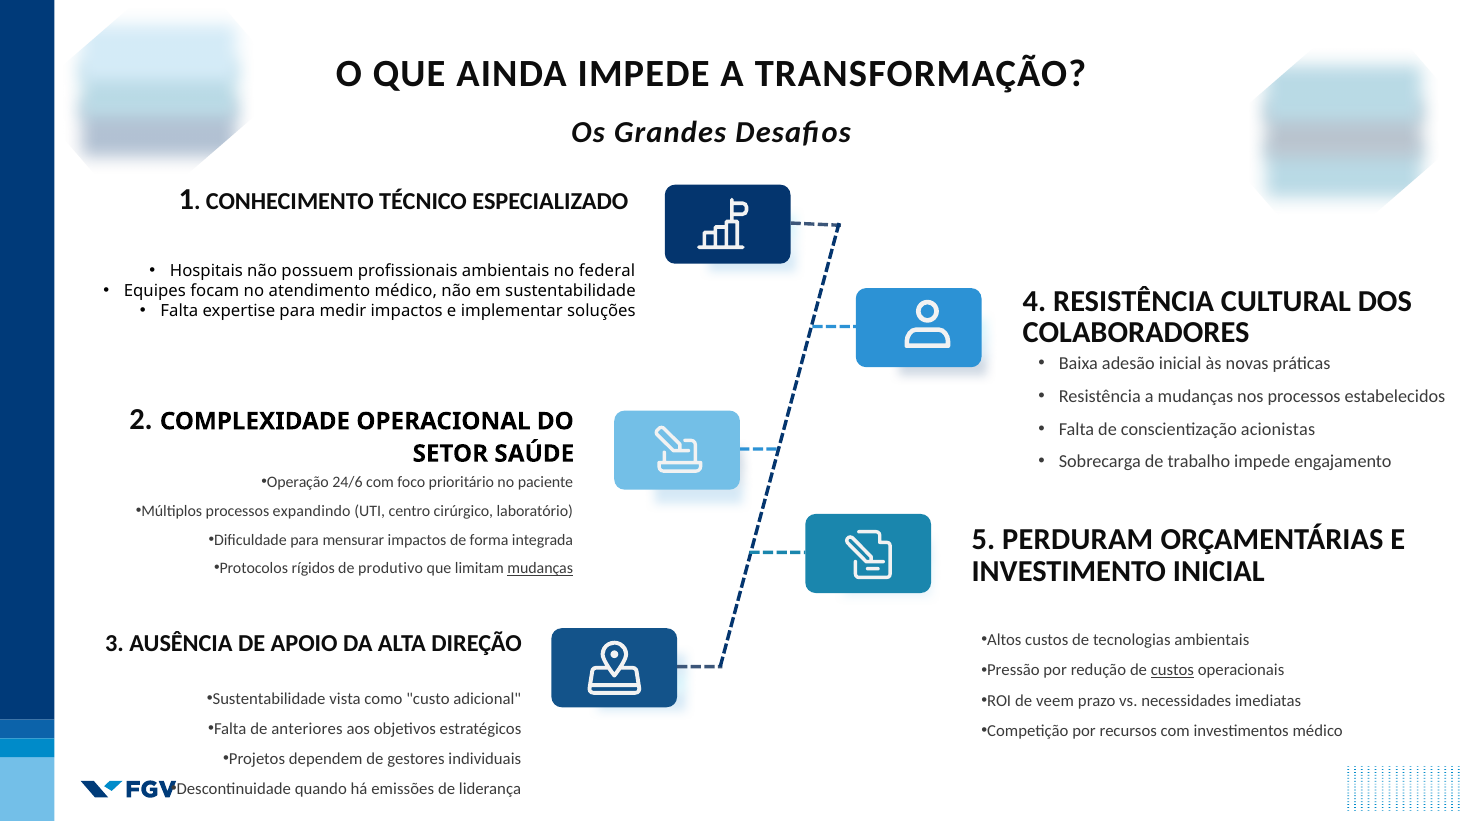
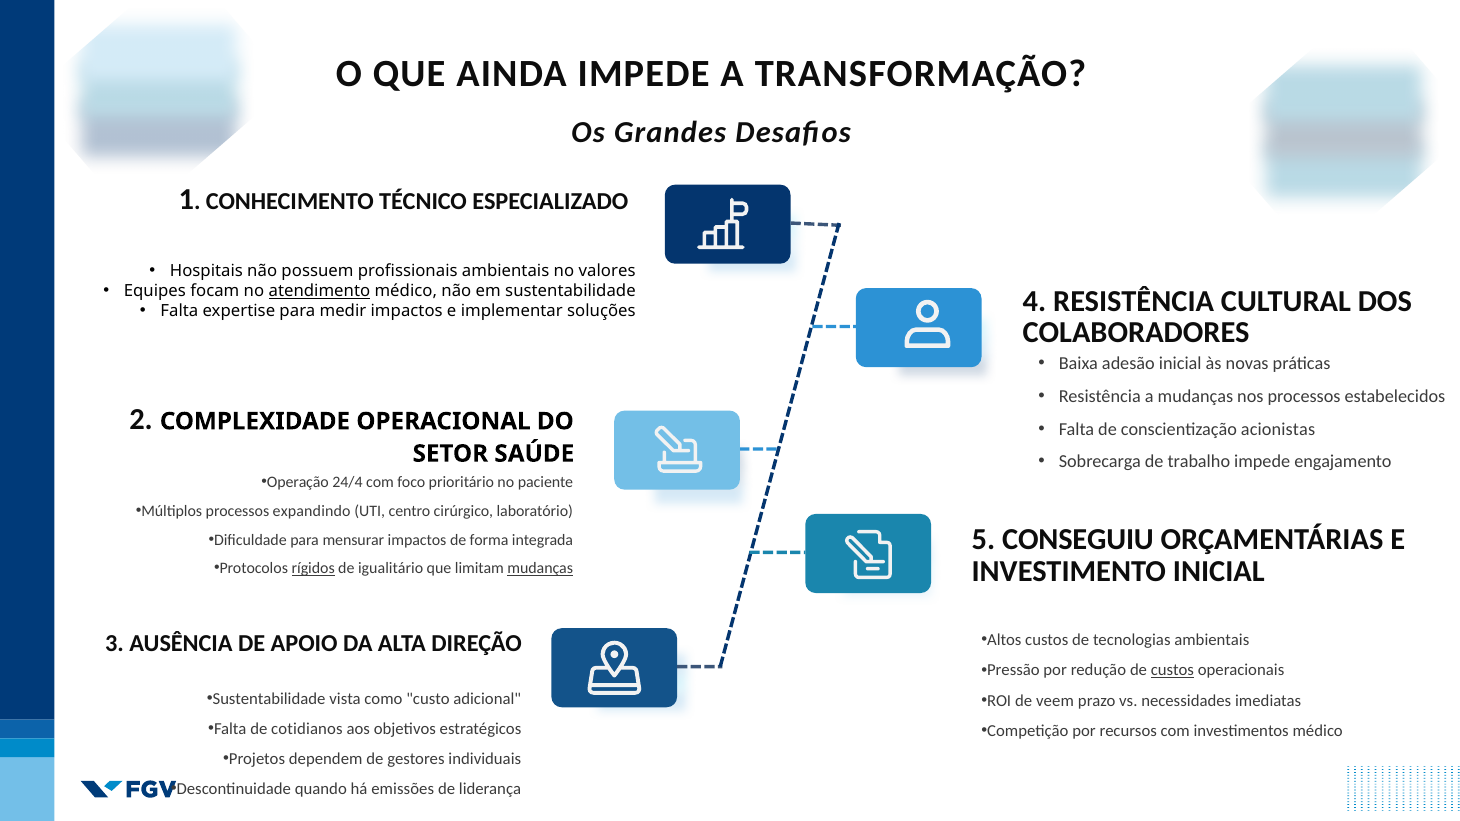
federal: federal -> valores (607, 271)
atendimento underline: none -> present (319, 291)
24/6: 24/6 -> 24/4 (348, 483)
PERDURAM: PERDURAM -> CONSEGUIU (1078, 540)
rígidos underline: none -> present (313, 569)
produtivo: produtivo -> igualitário (391, 569)
anteriores: anteriores -> cotidianos (307, 729)
